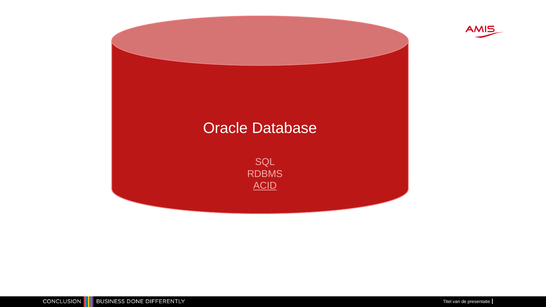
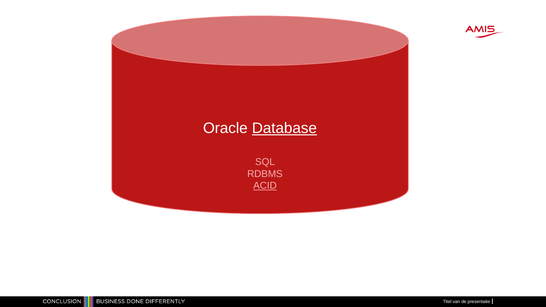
Database underline: none -> present (284, 128)
